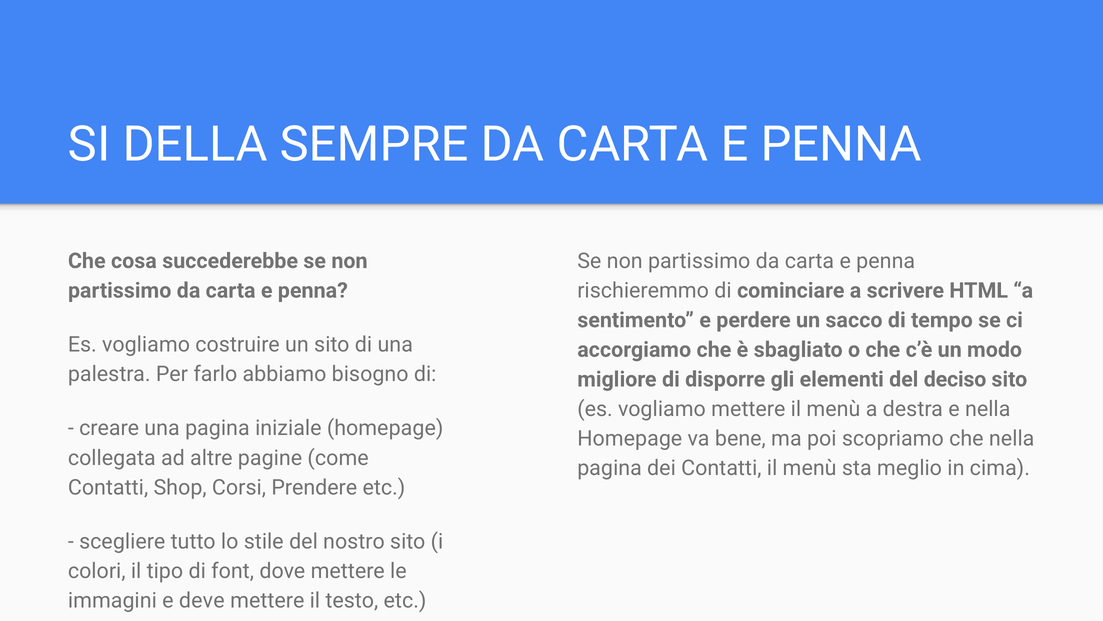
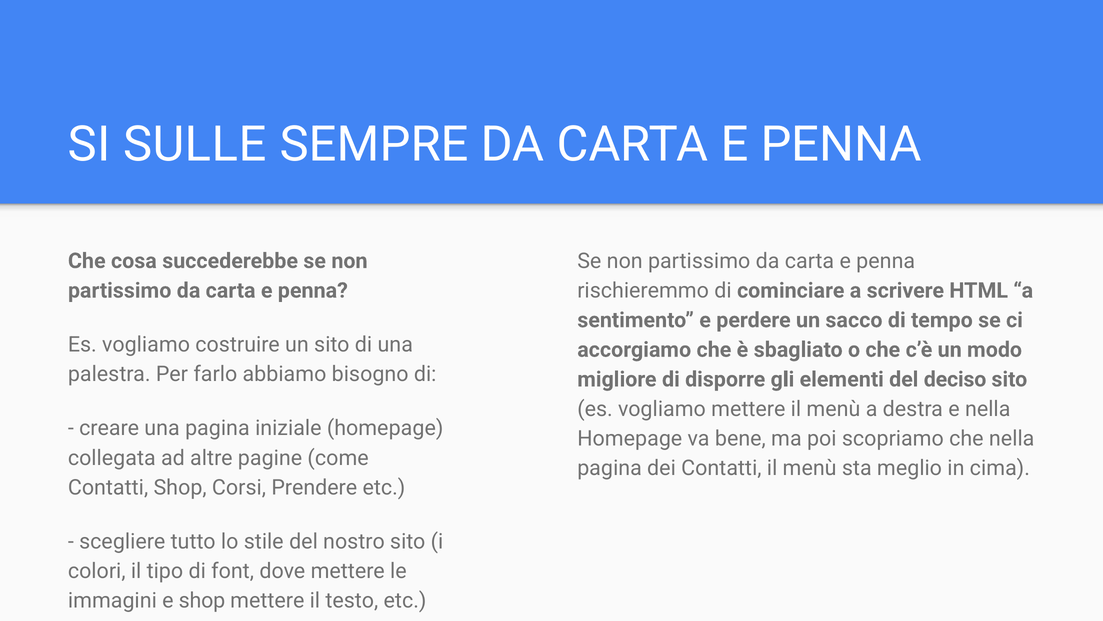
DELLA: DELLA -> SULLE (195, 145)
e deve: deve -> shop (202, 600)
